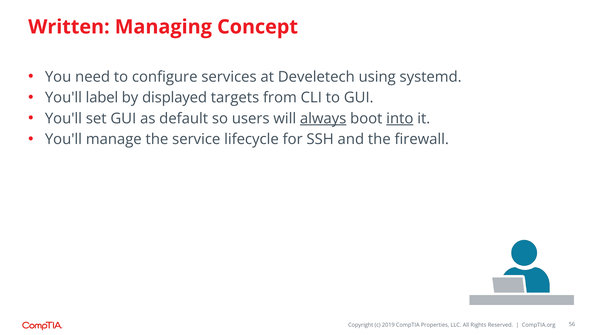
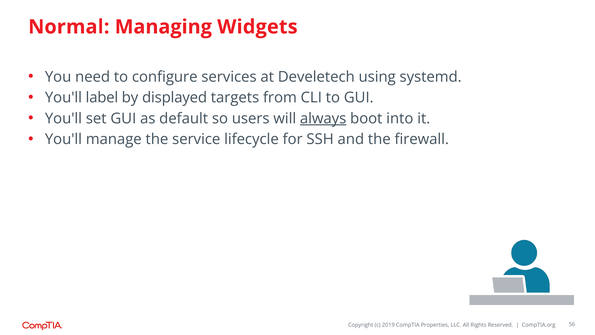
Written: Written -> Normal (69, 27)
Concept: Concept -> Widgets (257, 27)
into underline: present -> none (400, 118)
